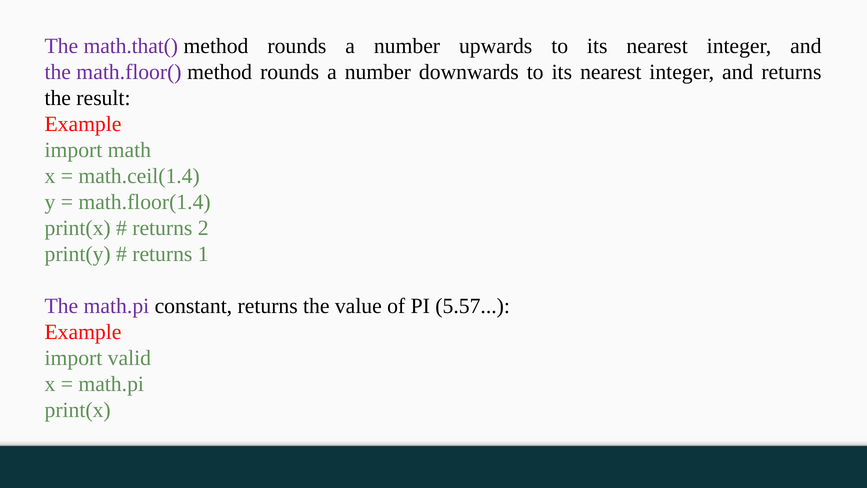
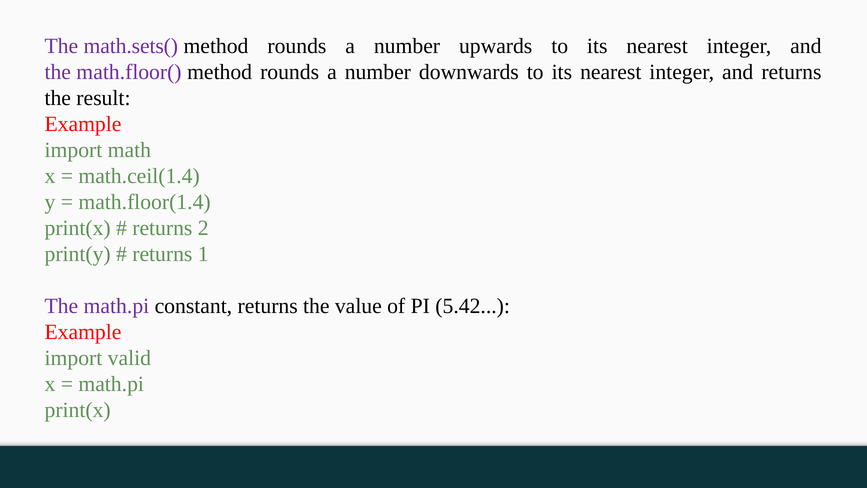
math.that(: math.that( -> math.sets( (131, 46)
5.57: 5.57 -> 5.42 (473, 306)
